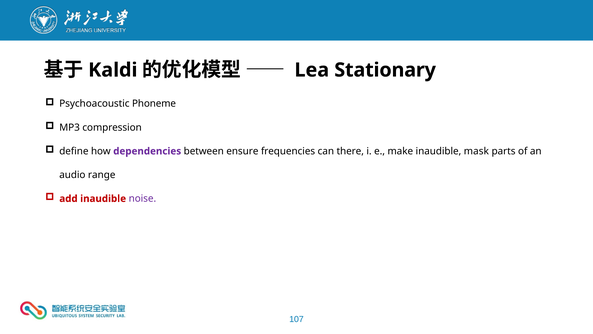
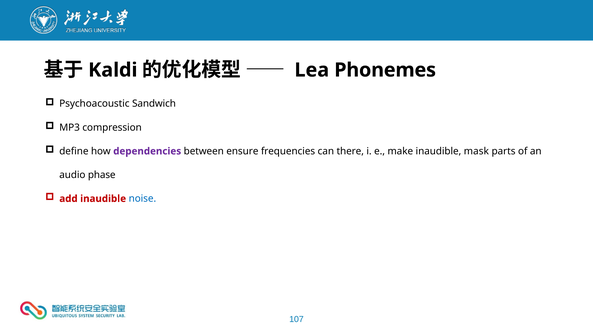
Stationary: Stationary -> Phonemes (385, 70)
Phoneme: Phoneme -> Sandwich (154, 104)
range: range -> phase (102, 175)
noise colour: purple -> blue (142, 198)
